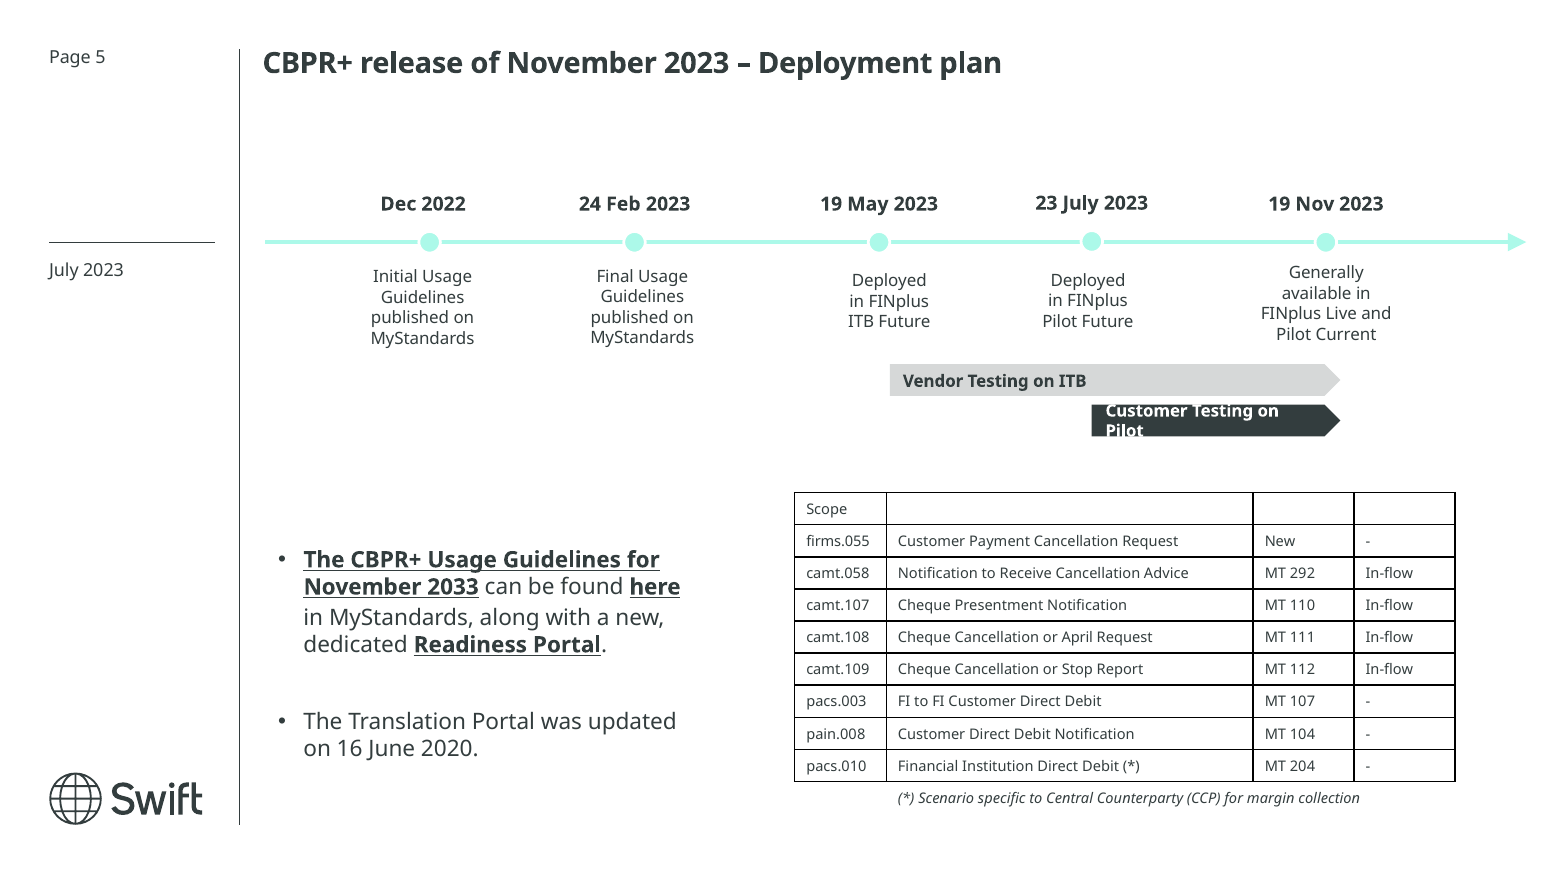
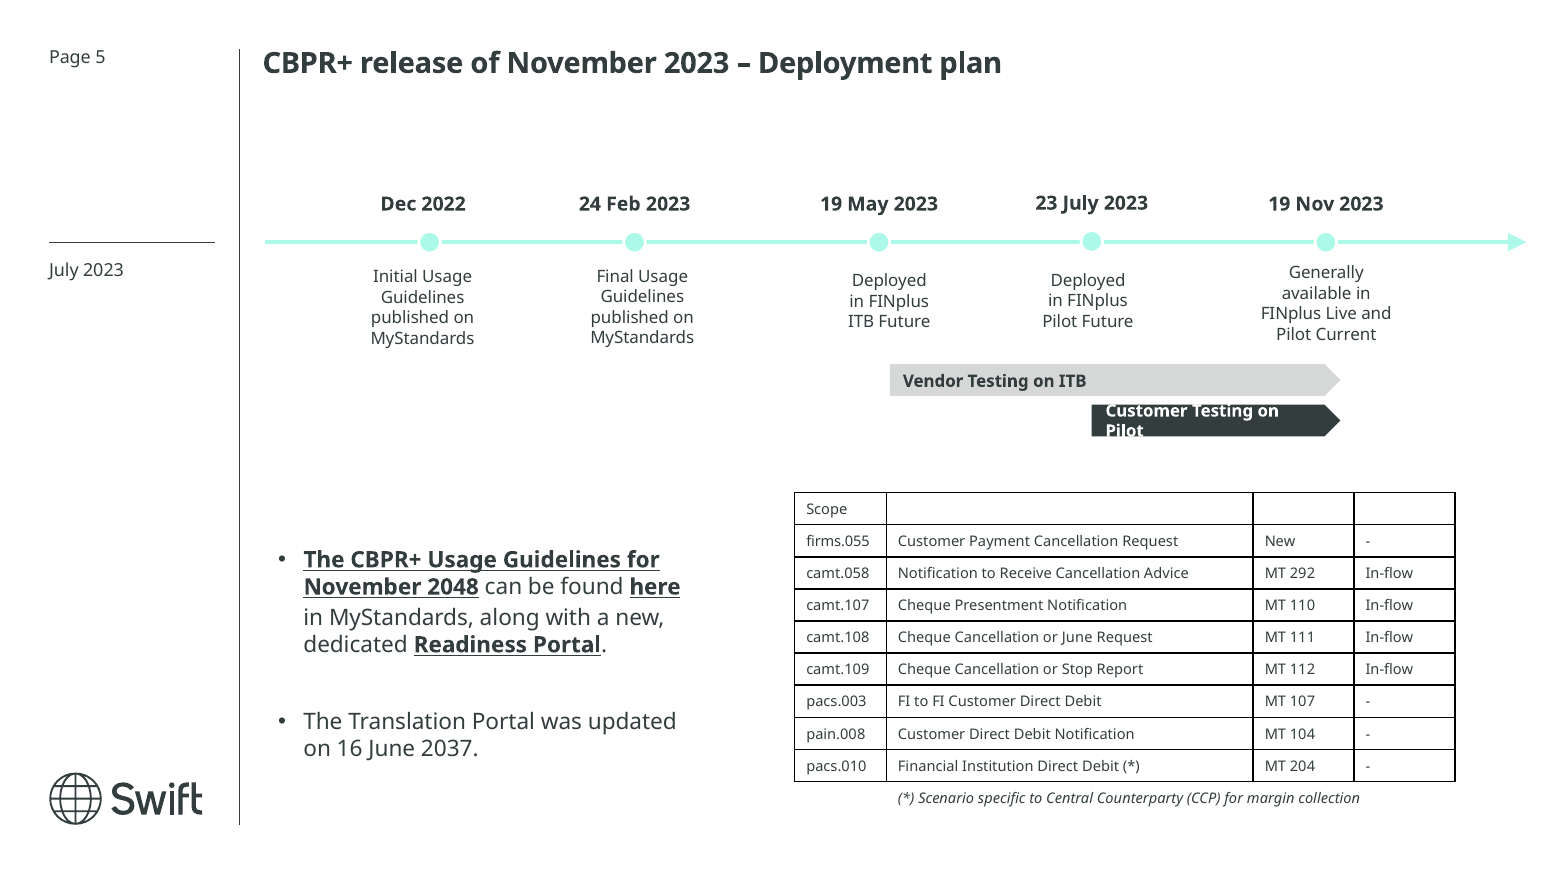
2033: 2033 -> 2048 (453, 587)
or April: April -> June (1077, 638)
2020: 2020 -> 2037 (450, 749)
